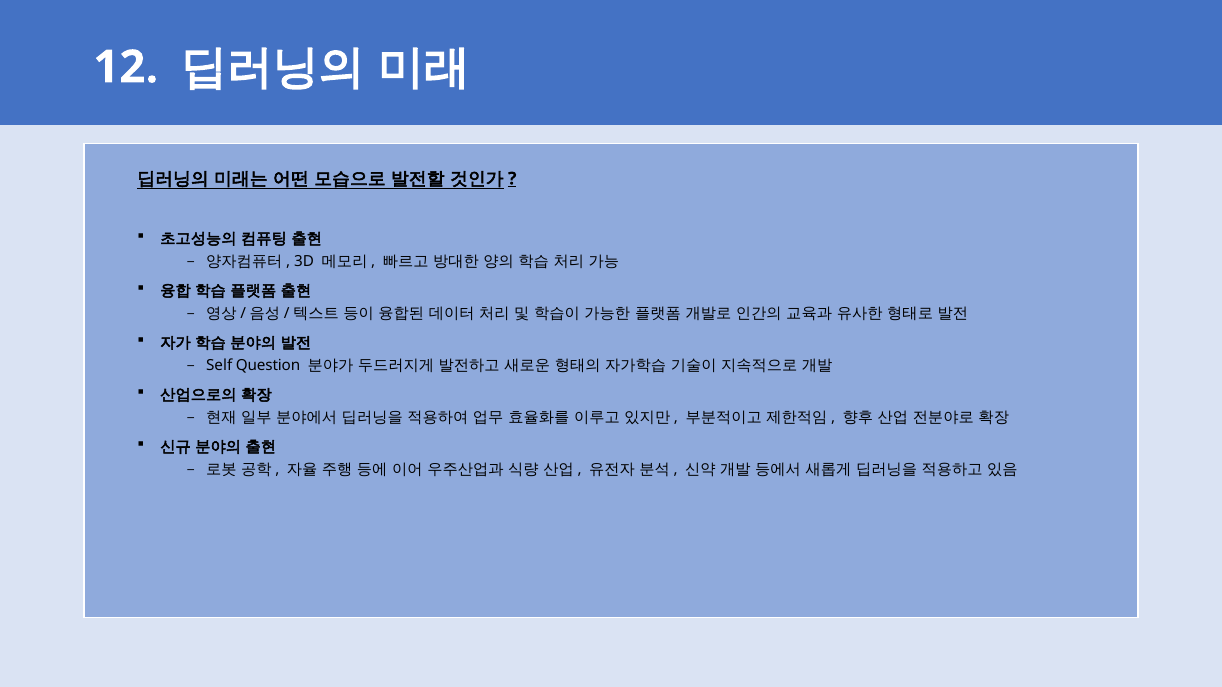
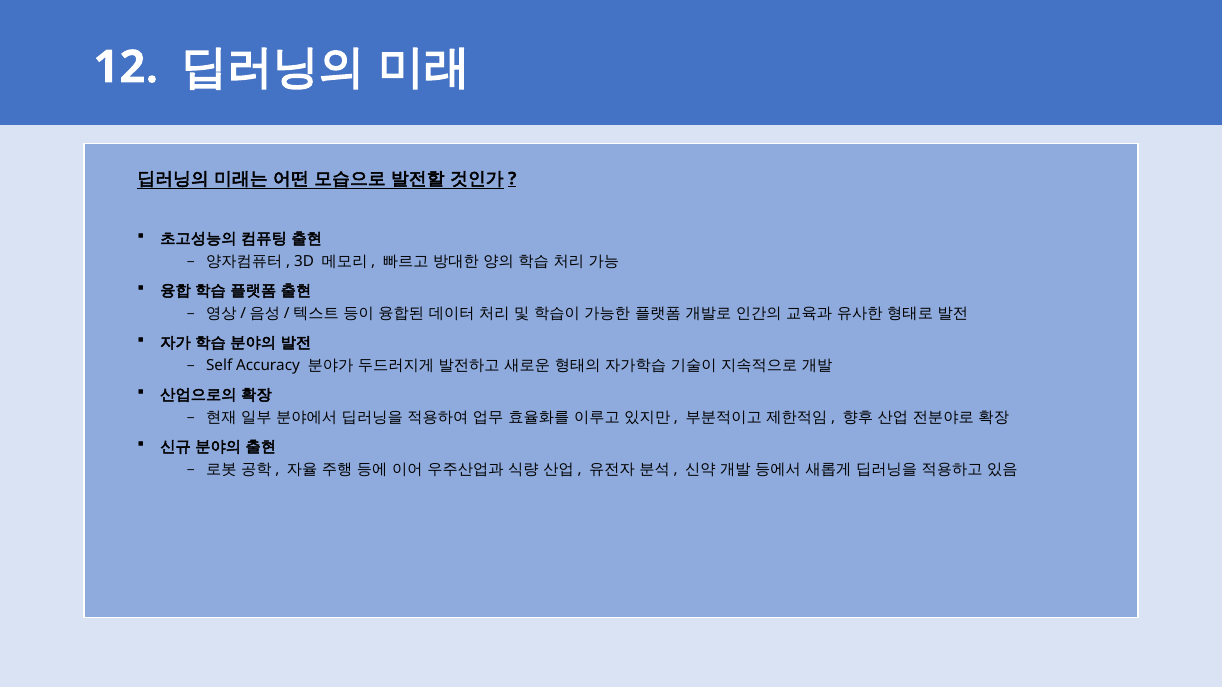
Question: Question -> Accuracy (268, 365)
